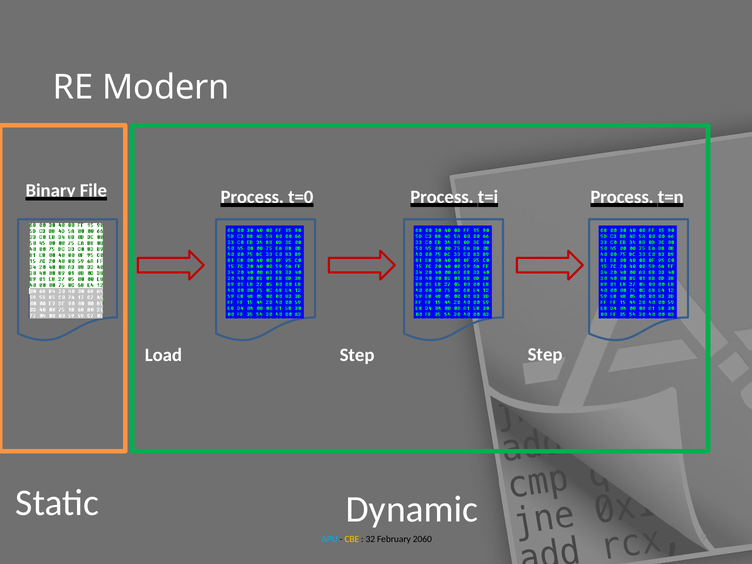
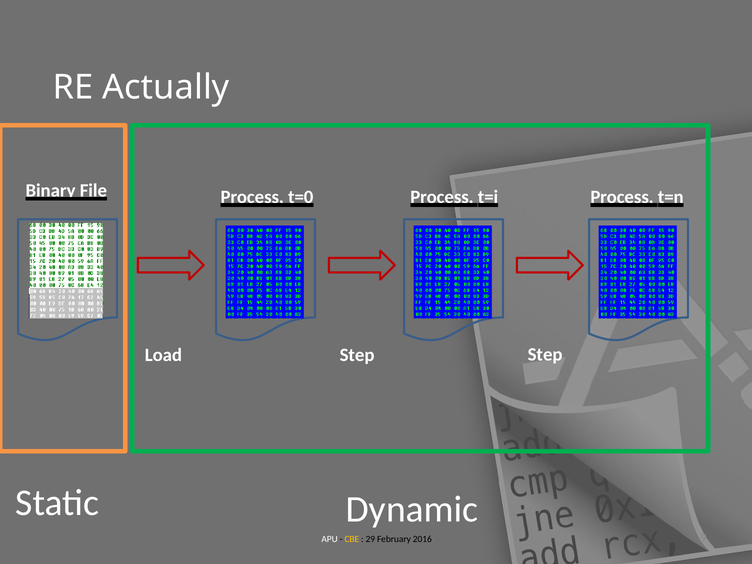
Modern: Modern -> Actually (166, 87)
APU colour: light blue -> white (330, 539)
32: 32 -> 29 (370, 539)
2060: 2060 -> 2016 (422, 539)
